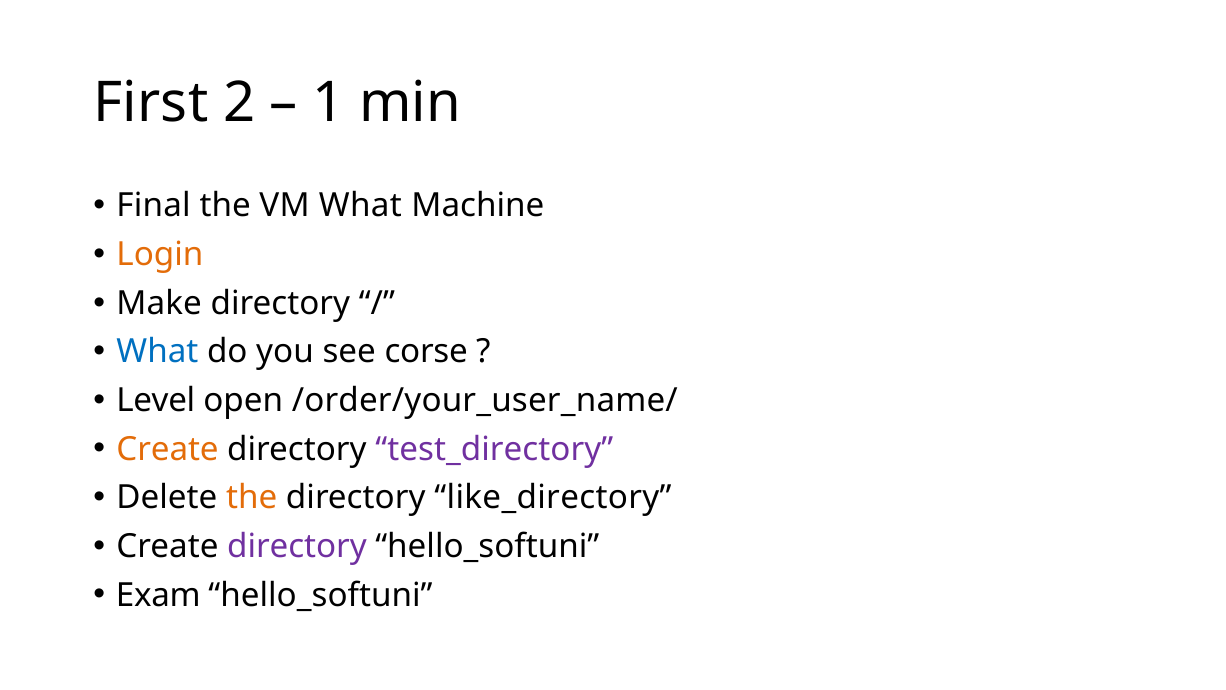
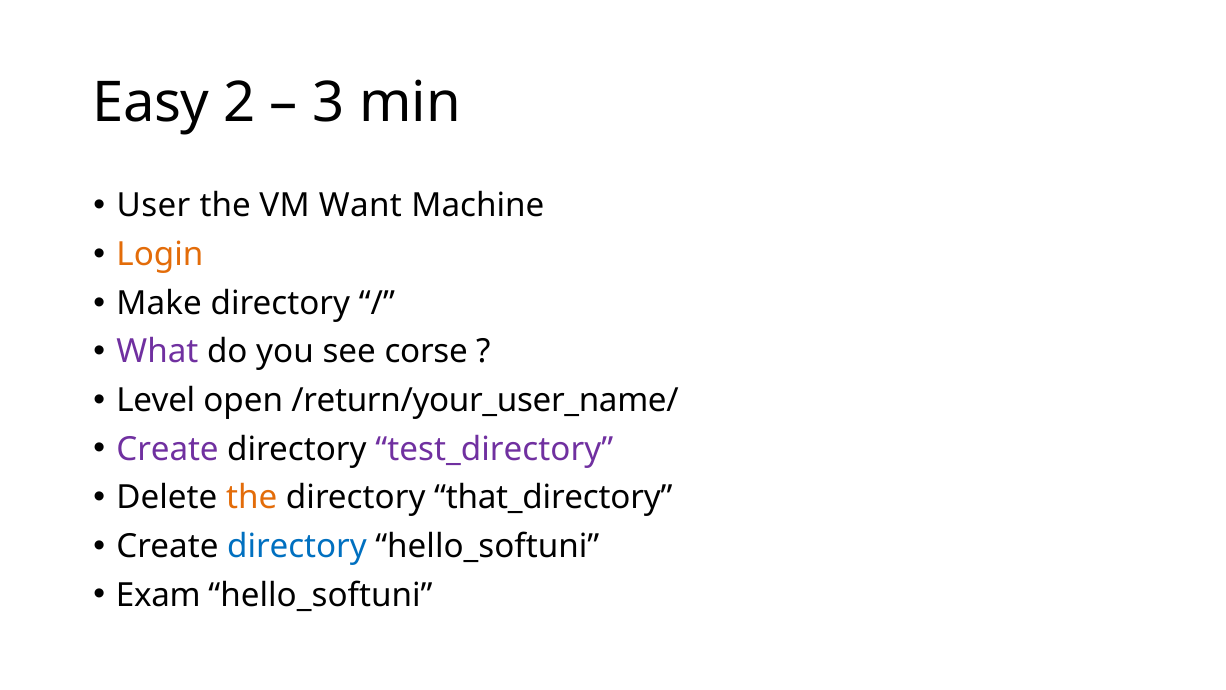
First: First -> Easy (151, 103)
1: 1 -> 3 (329, 103)
Final: Final -> User (154, 206)
VM What: What -> Want (360, 206)
What colour: blue -> purple (157, 352)
/order/your_user_name/: /order/your_user_name/ -> /return/your_user_name/ (485, 400)
Create colour: orange -> purple (168, 449)
like_directory: like_directory -> that_directory (553, 498)
directory colour: purple -> blue (297, 546)
